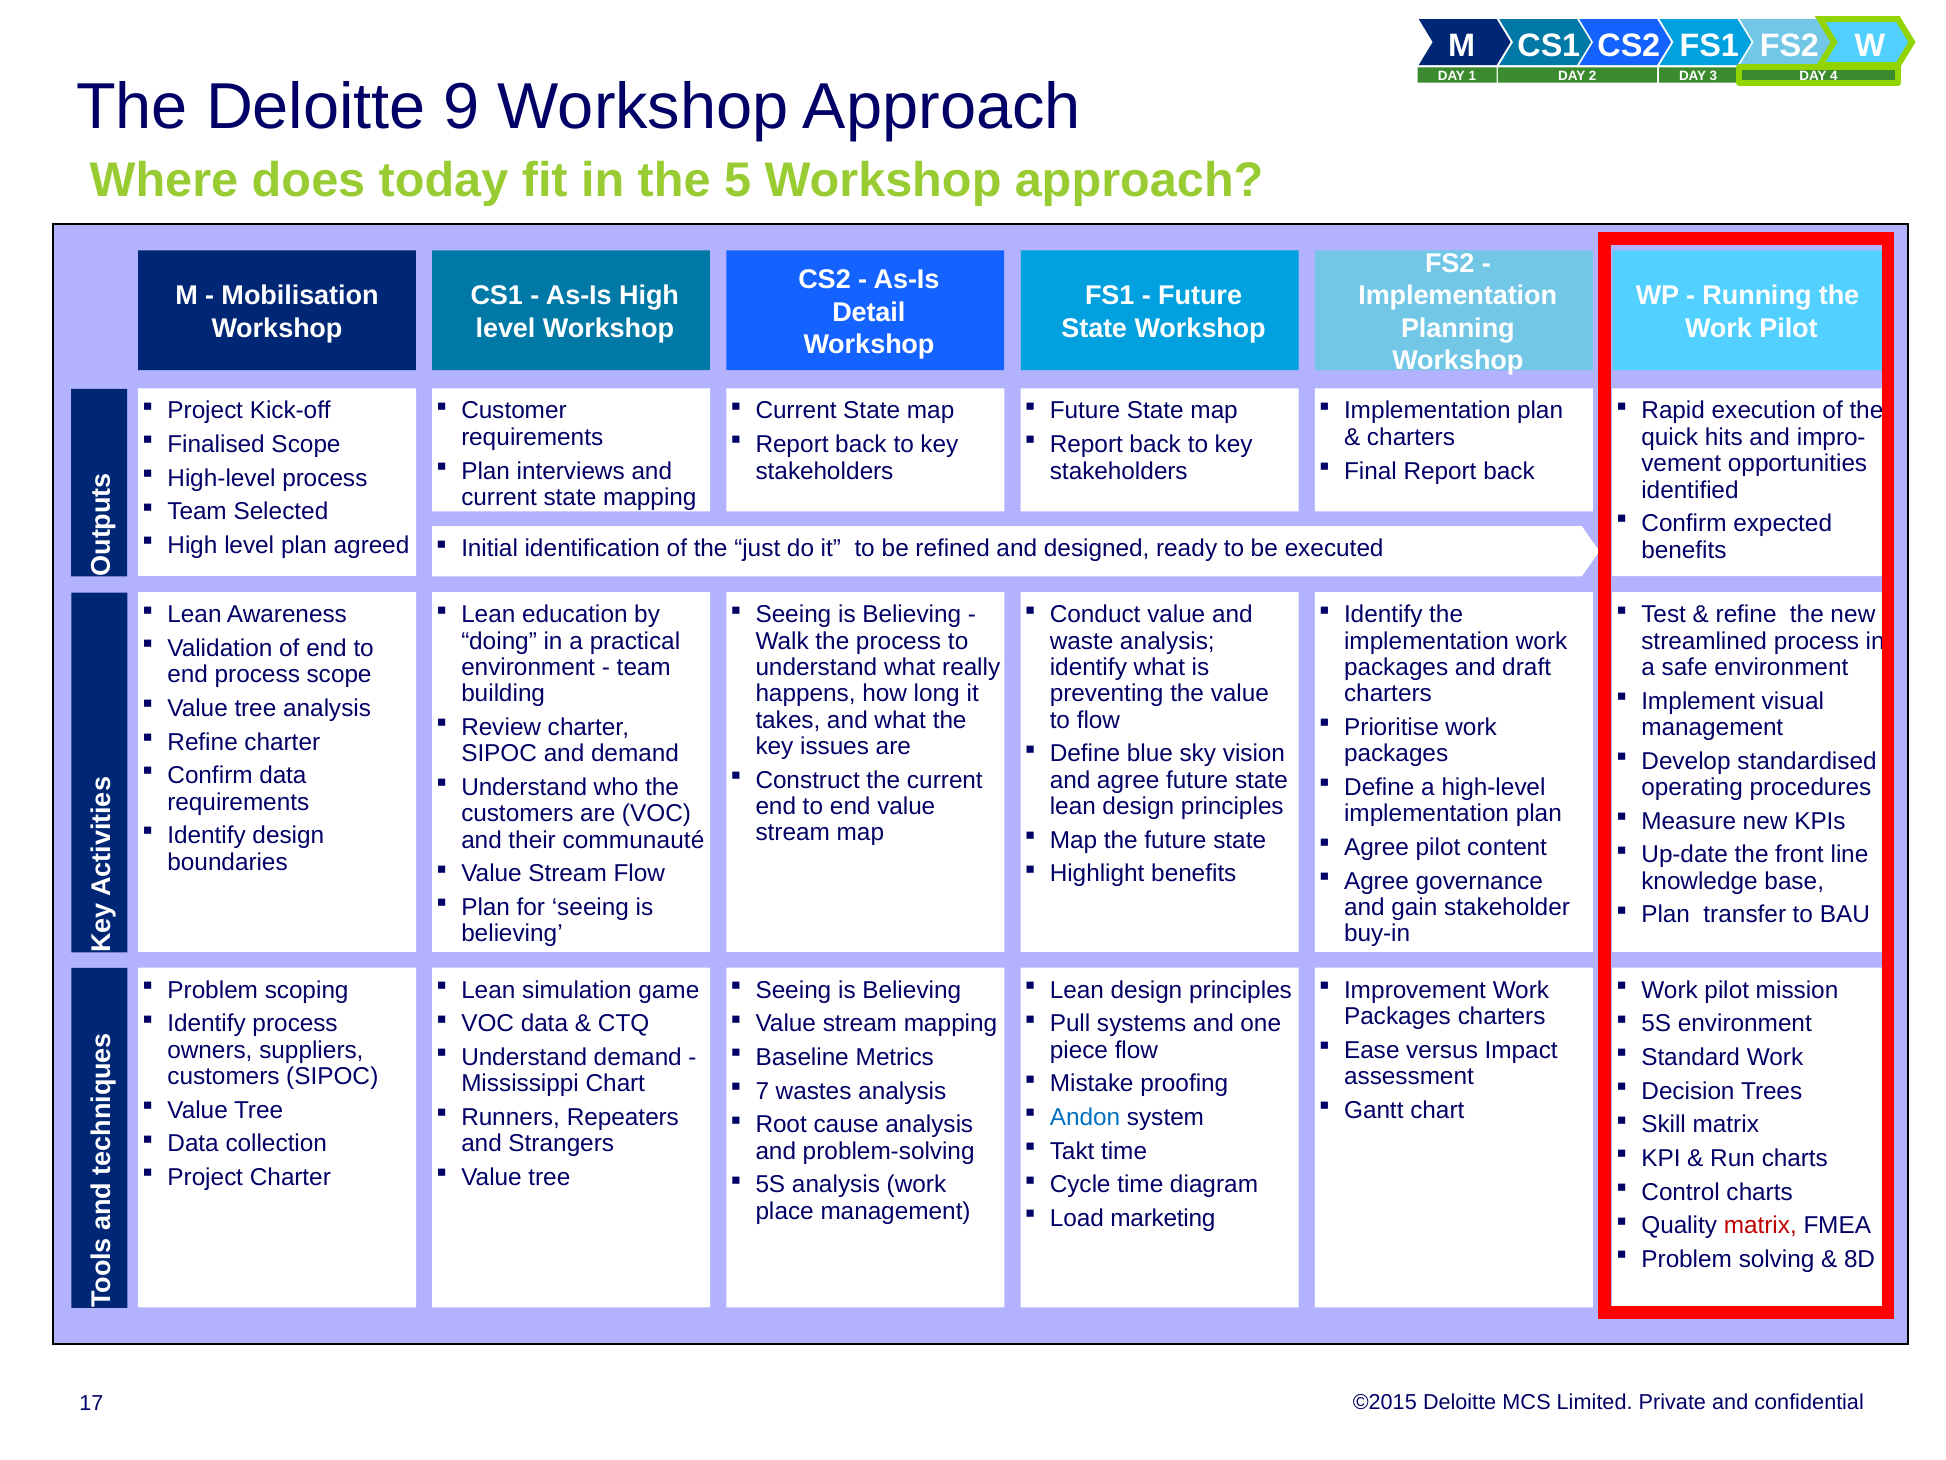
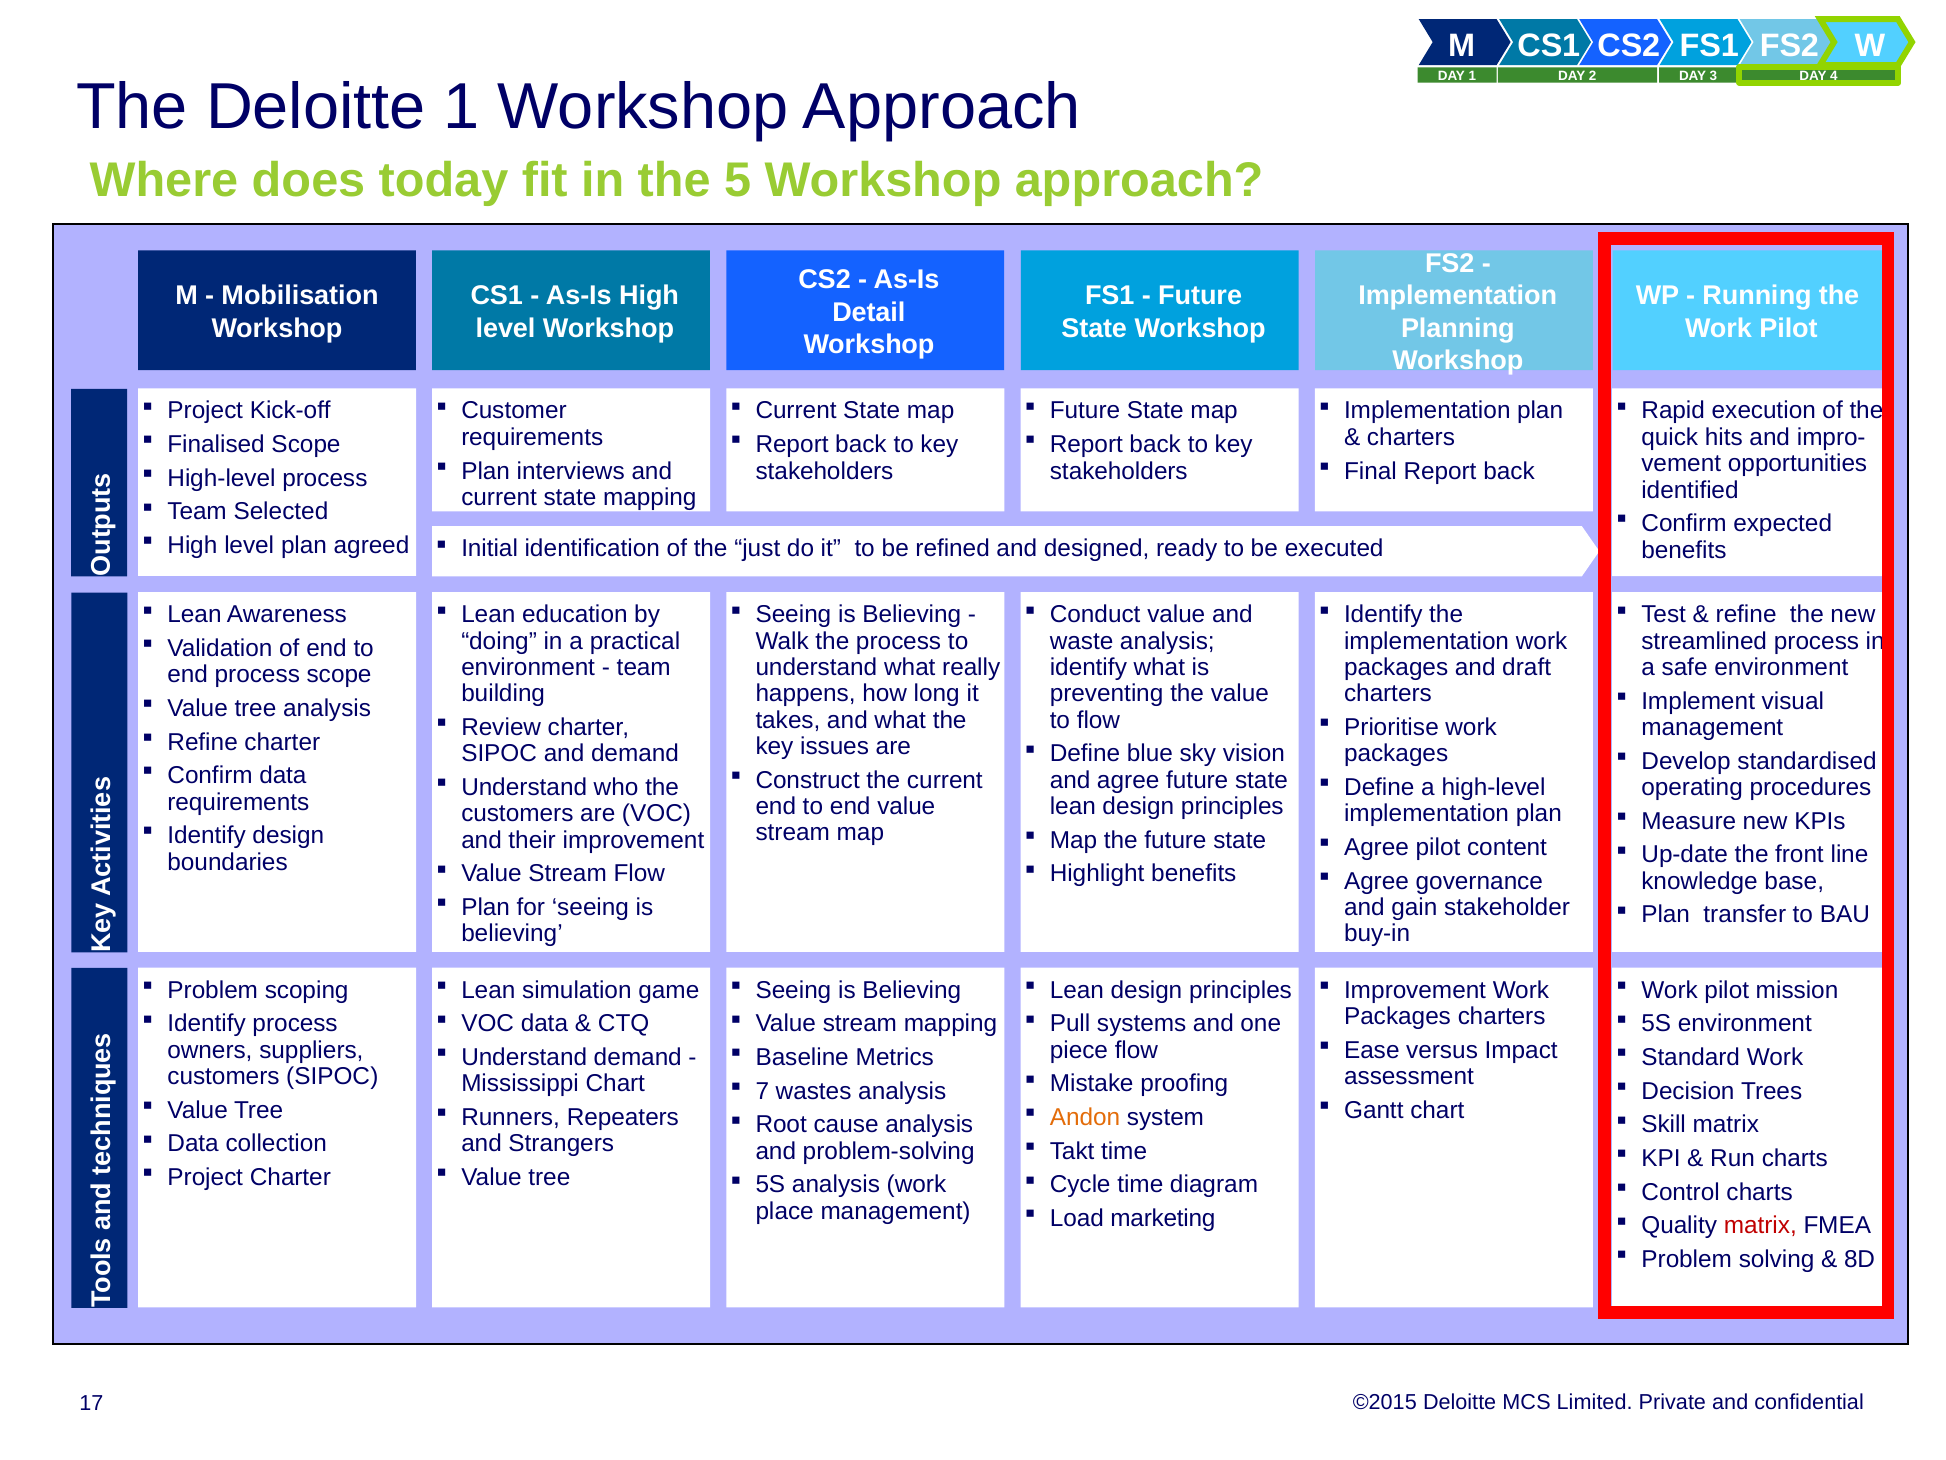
Deloitte 9: 9 -> 1 (462, 107)
their communauté: communauté -> improvement (633, 840)
Andon colour: blue -> orange (1085, 1117)
